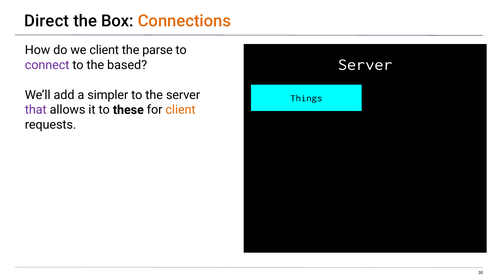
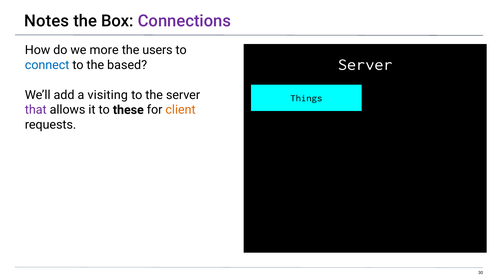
Direct: Direct -> Notes (47, 21)
Connections colour: orange -> purple (184, 21)
we client: client -> more (104, 50)
parse: parse -> users (157, 50)
connect colour: purple -> blue (47, 65)
simpler: simpler -> visiting (108, 95)
